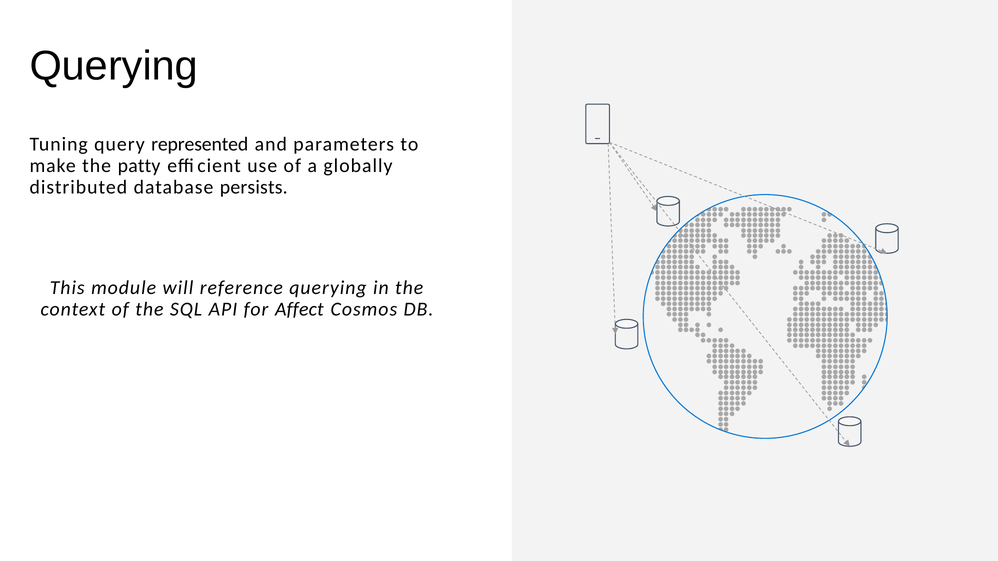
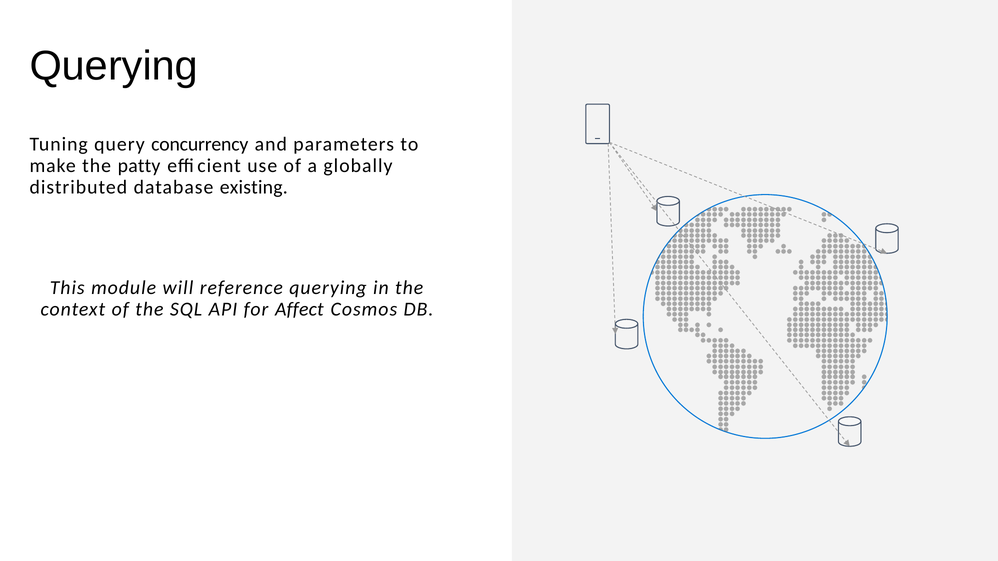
represented: represented -> concurrency (200, 145)
persists: persists -> existing (254, 187)
